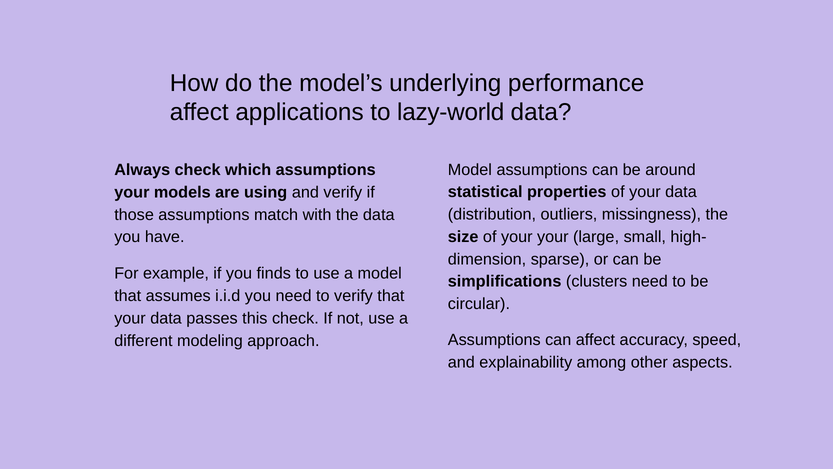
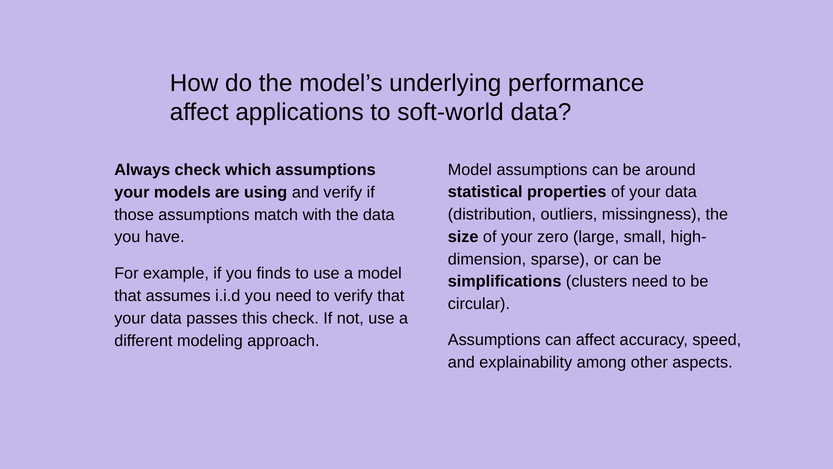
lazy-world: lazy-world -> soft-world (451, 112)
your your: your -> zero (553, 237)
